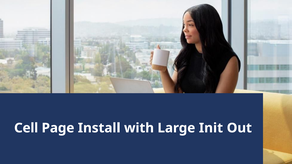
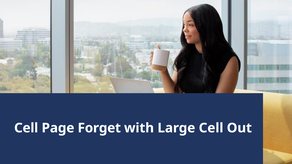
Install: Install -> Forget (99, 128)
Large Init: Init -> Cell (211, 128)
